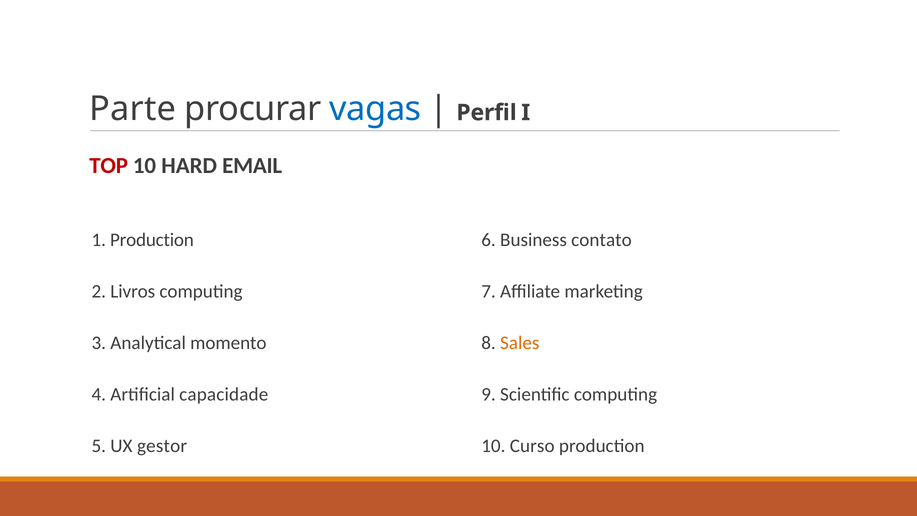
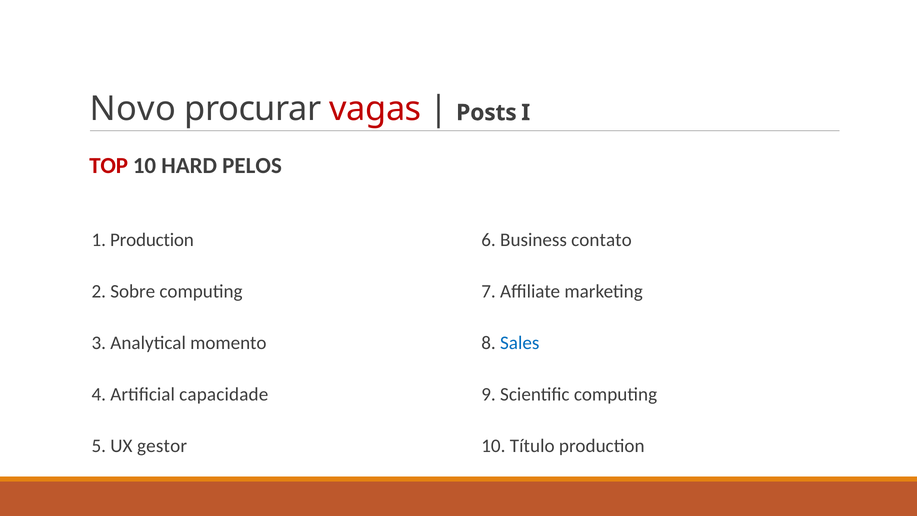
Parte: Parte -> Novo (133, 109)
vagas colour: blue -> red (375, 109)
Perfil: Perfil -> Posts (486, 113)
EMAIL: EMAIL -> PELOS (252, 166)
Livros: Livros -> Sobre (133, 291)
Sales colour: orange -> blue (520, 343)
Curso: Curso -> Título (532, 446)
